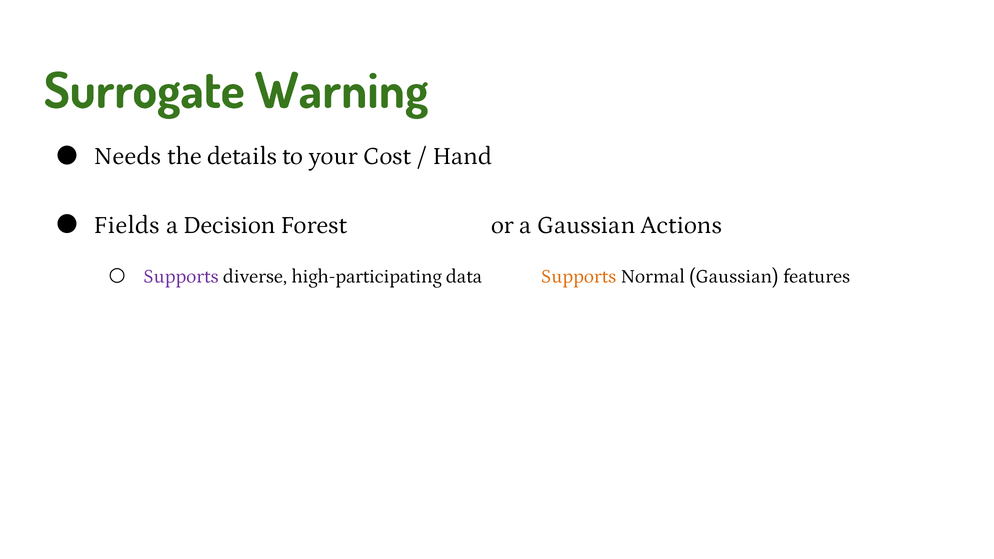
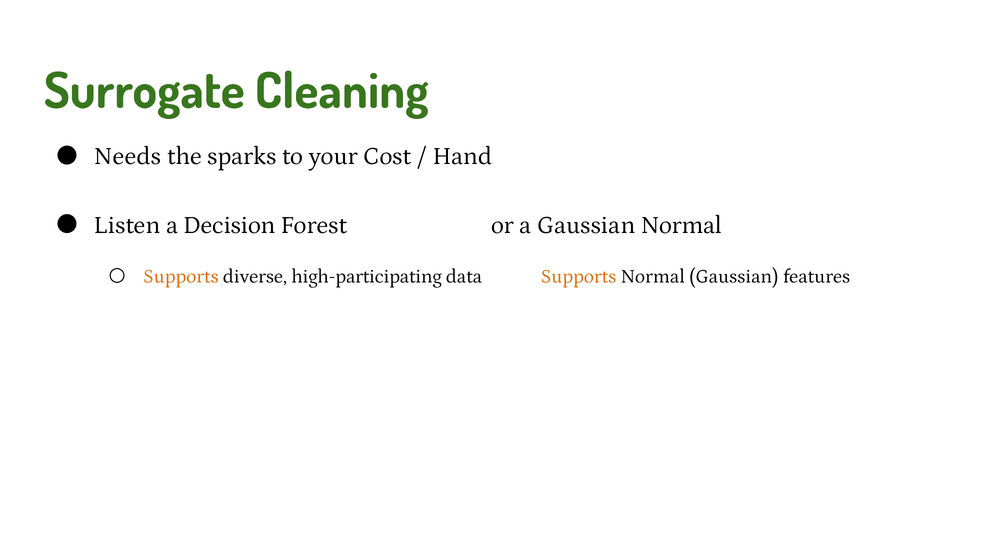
Warning: Warning -> Cleaning (342, 92)
details: details -> sparks (242, 156)
Fields: Fields -> Listen (127, 225)
Gaussian Actions: Actions -> Normal (682, 225)
Supports colour: purple -> orange (181, 277)
